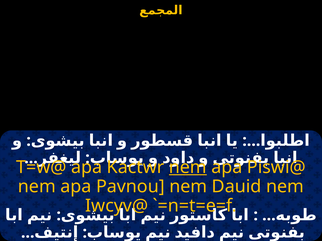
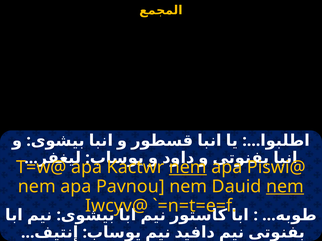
nem underline: none -> present (285, 187)
